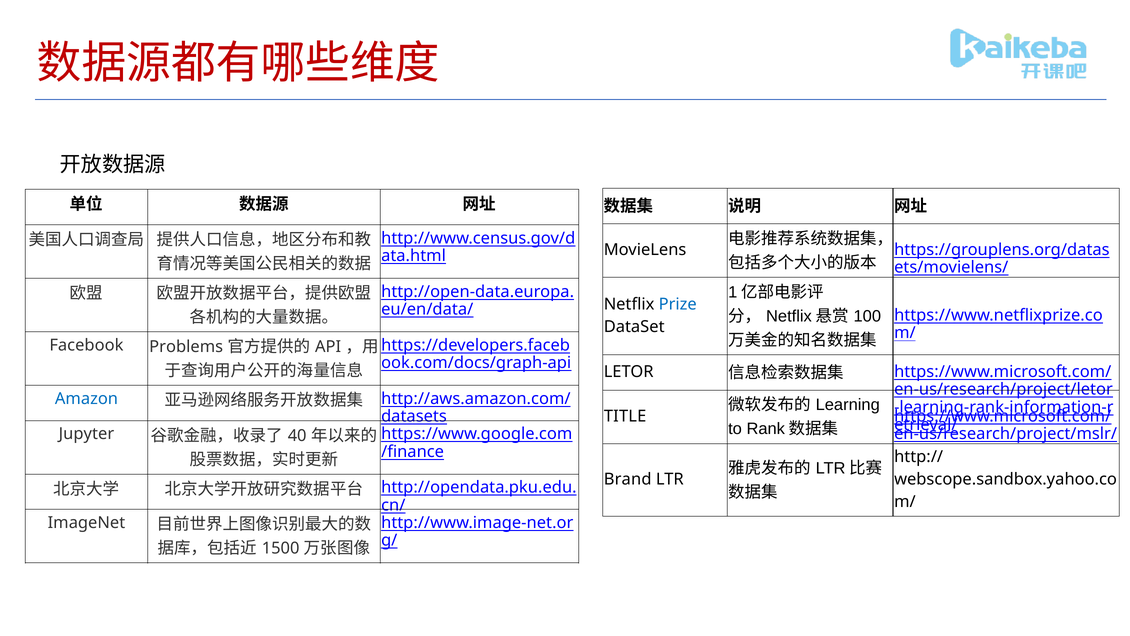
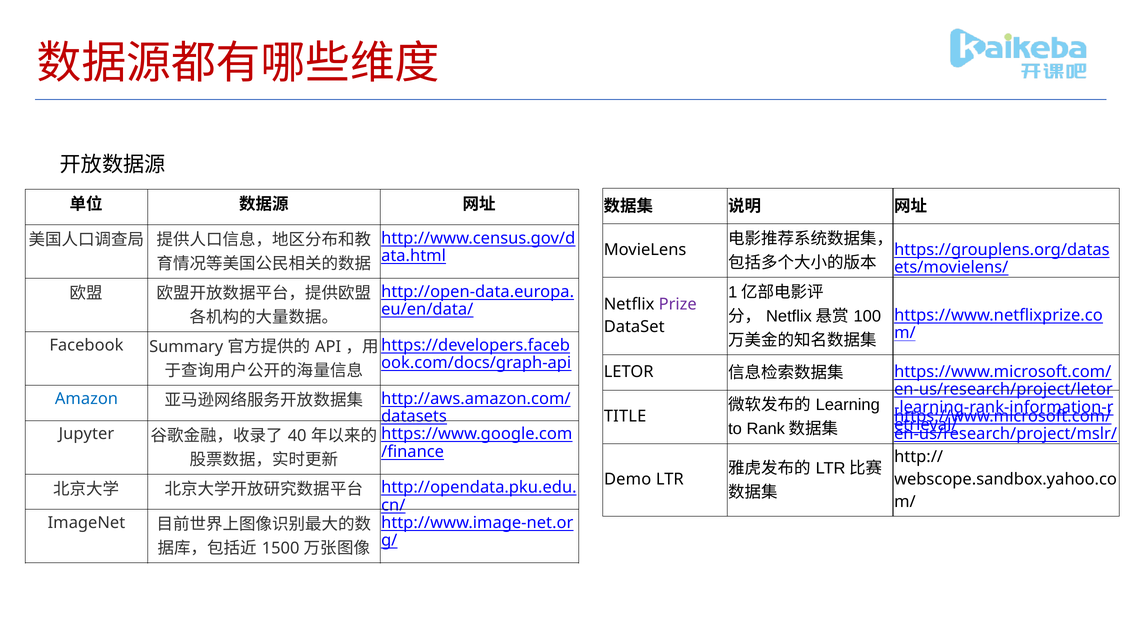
Prize colour: blue -> purple (678, 304)
Problems: Problems -> Summary (186, 347)
Brand: Brand -> Demo (628, 479)
